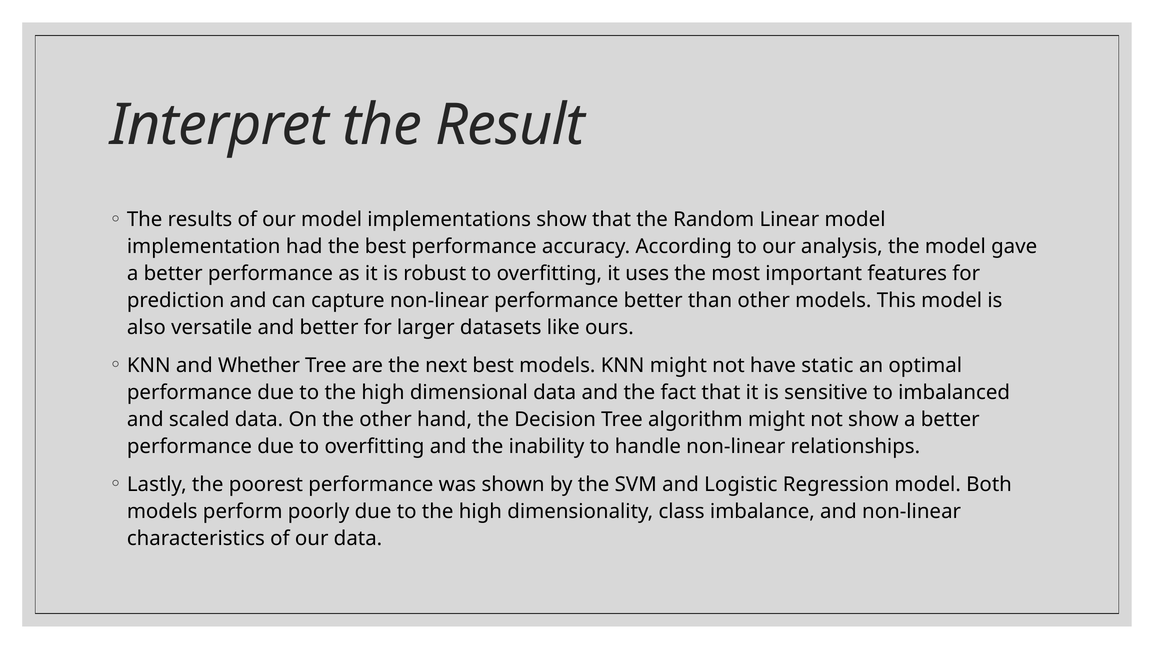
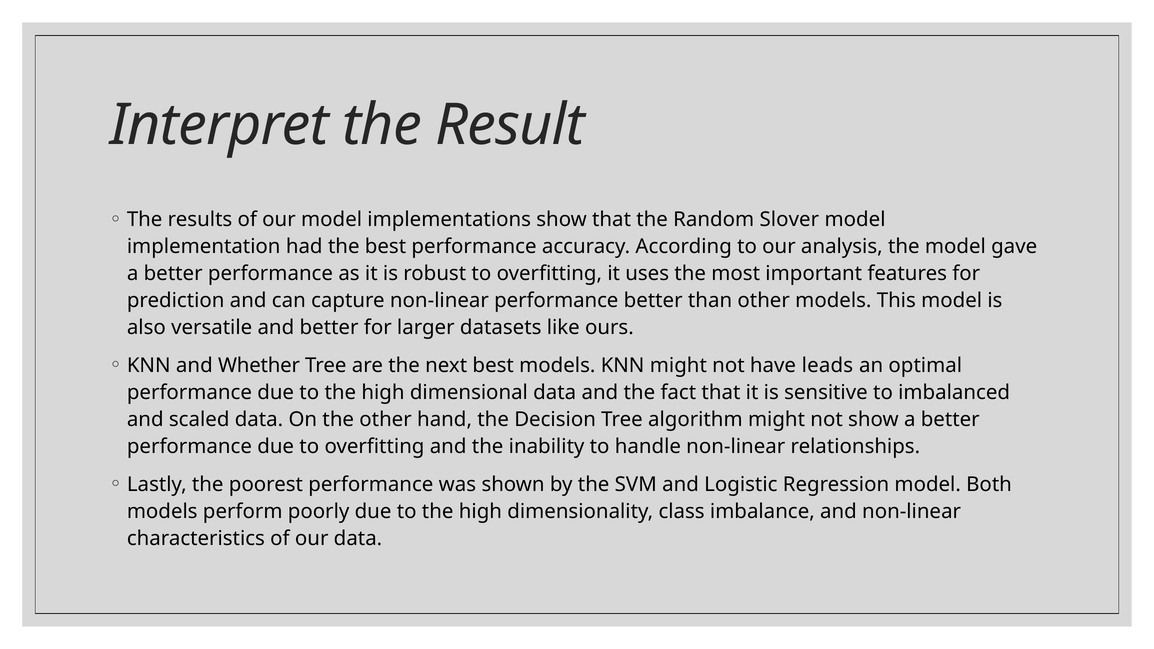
Linear: Linear -> Slover (789, 220)
static: static -> leads (827, 366)
